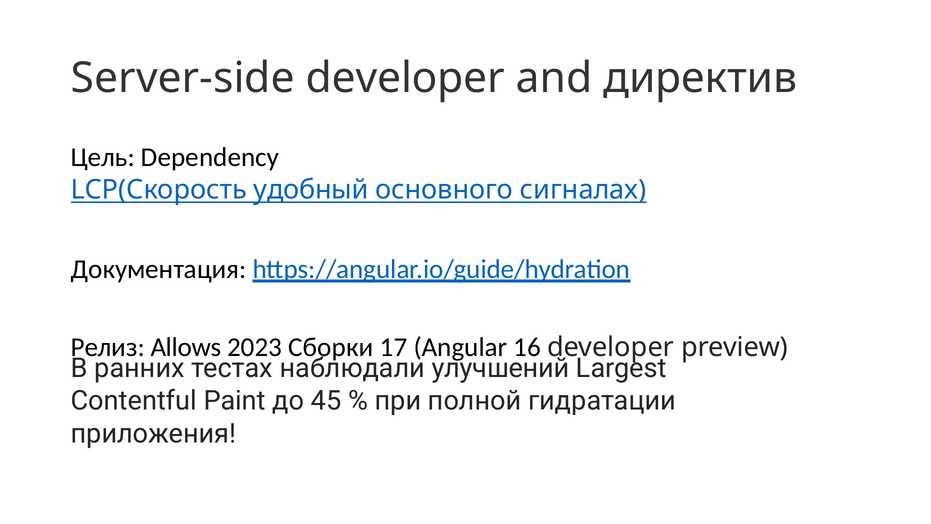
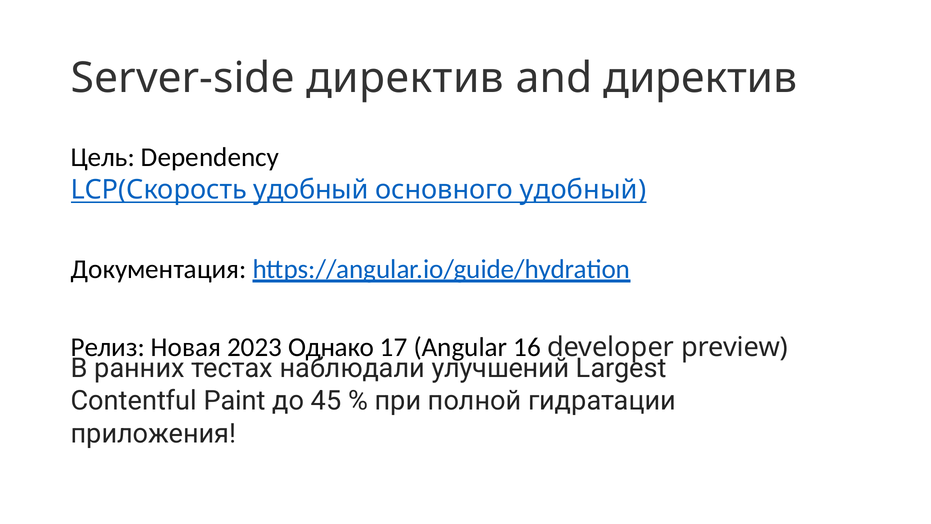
Server-side developer: developer -> директив (405, 78)
основного сигналах: сигналах -> удобный (583, 190)
Allows: Allows -> Новая (186, 347)
Сборки: Сборки -> Однако (331, 347)
